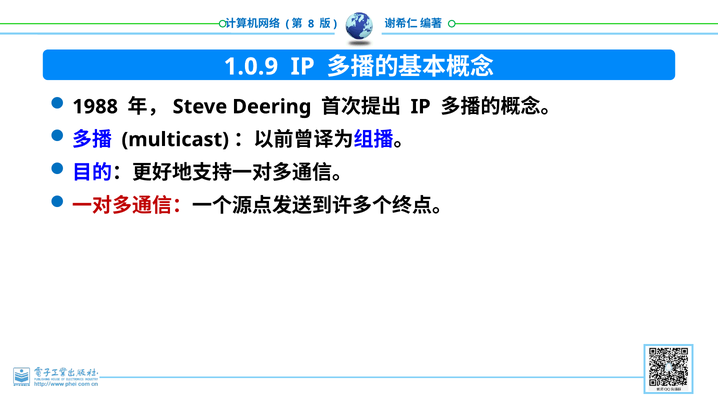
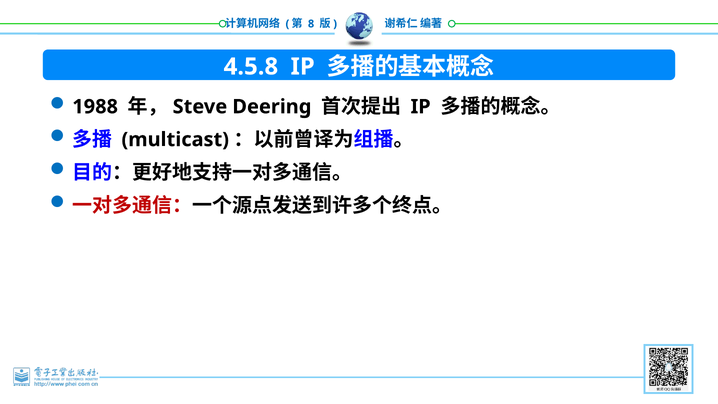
1.0.9: 1.0.9 -> 4.5.8 (251, 67)
